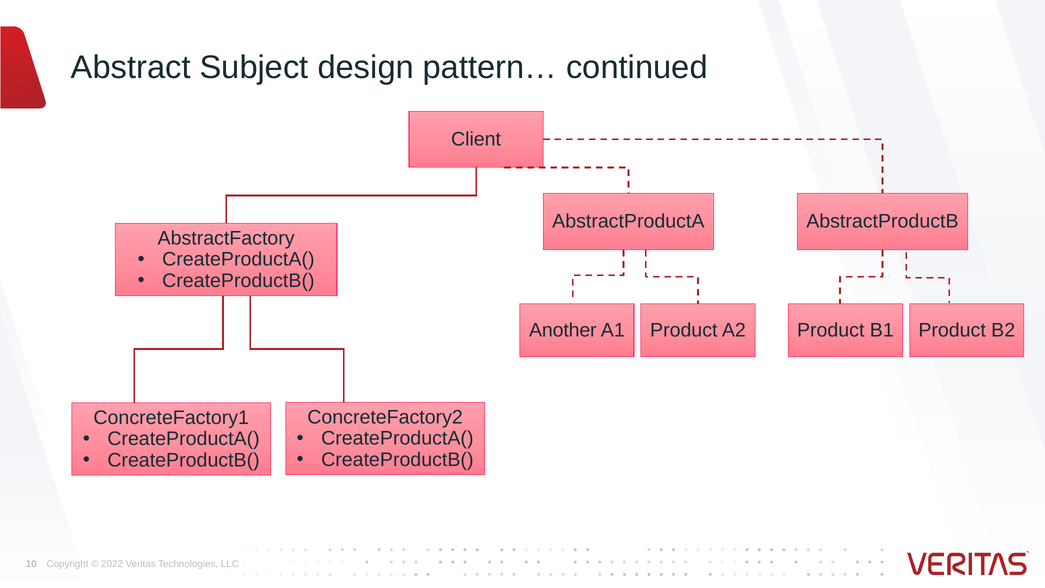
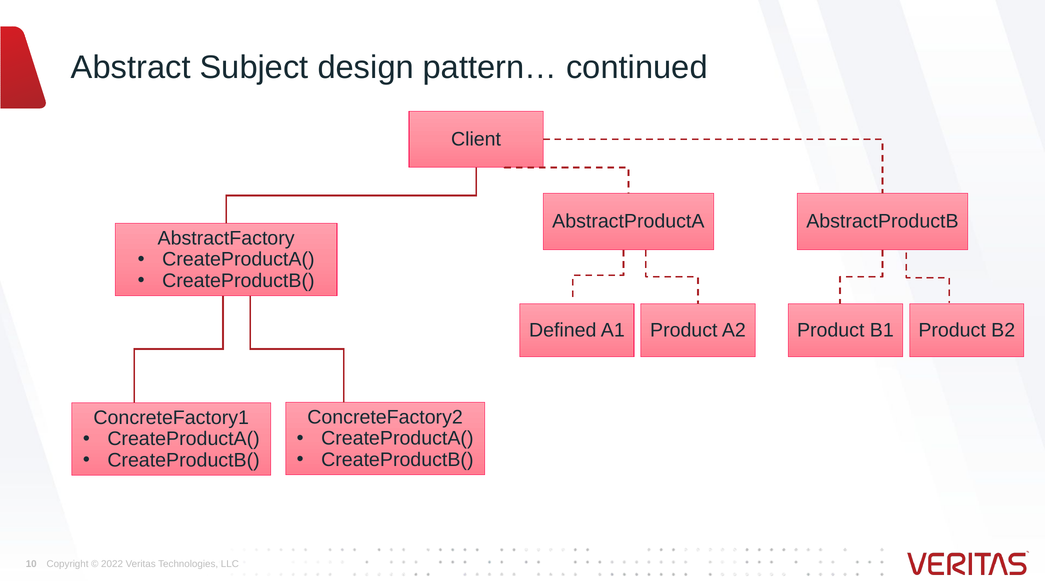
Another: Another -> Defined (563, 330)
